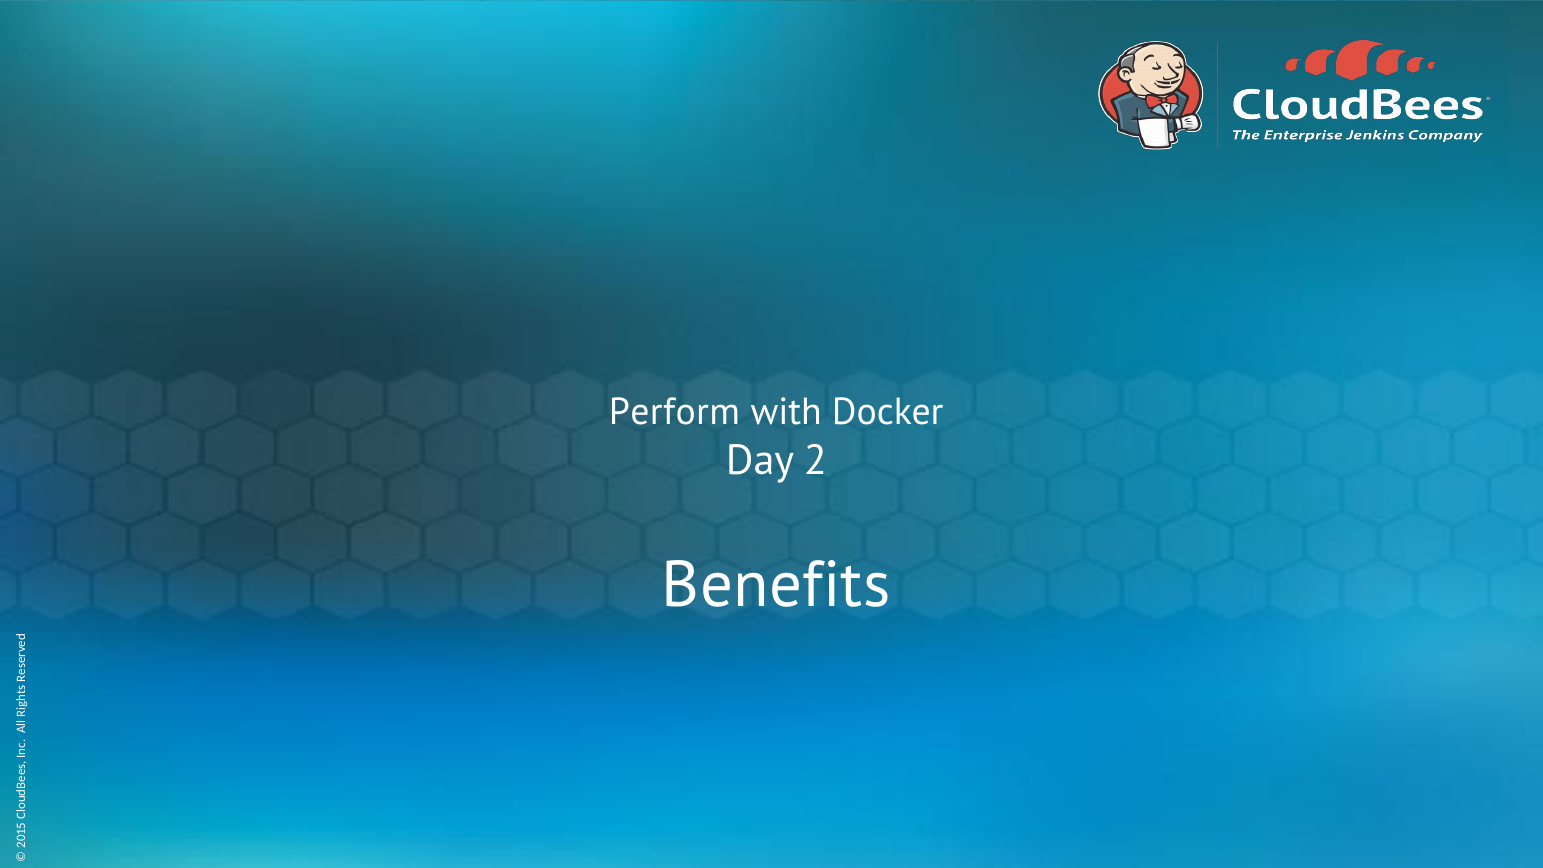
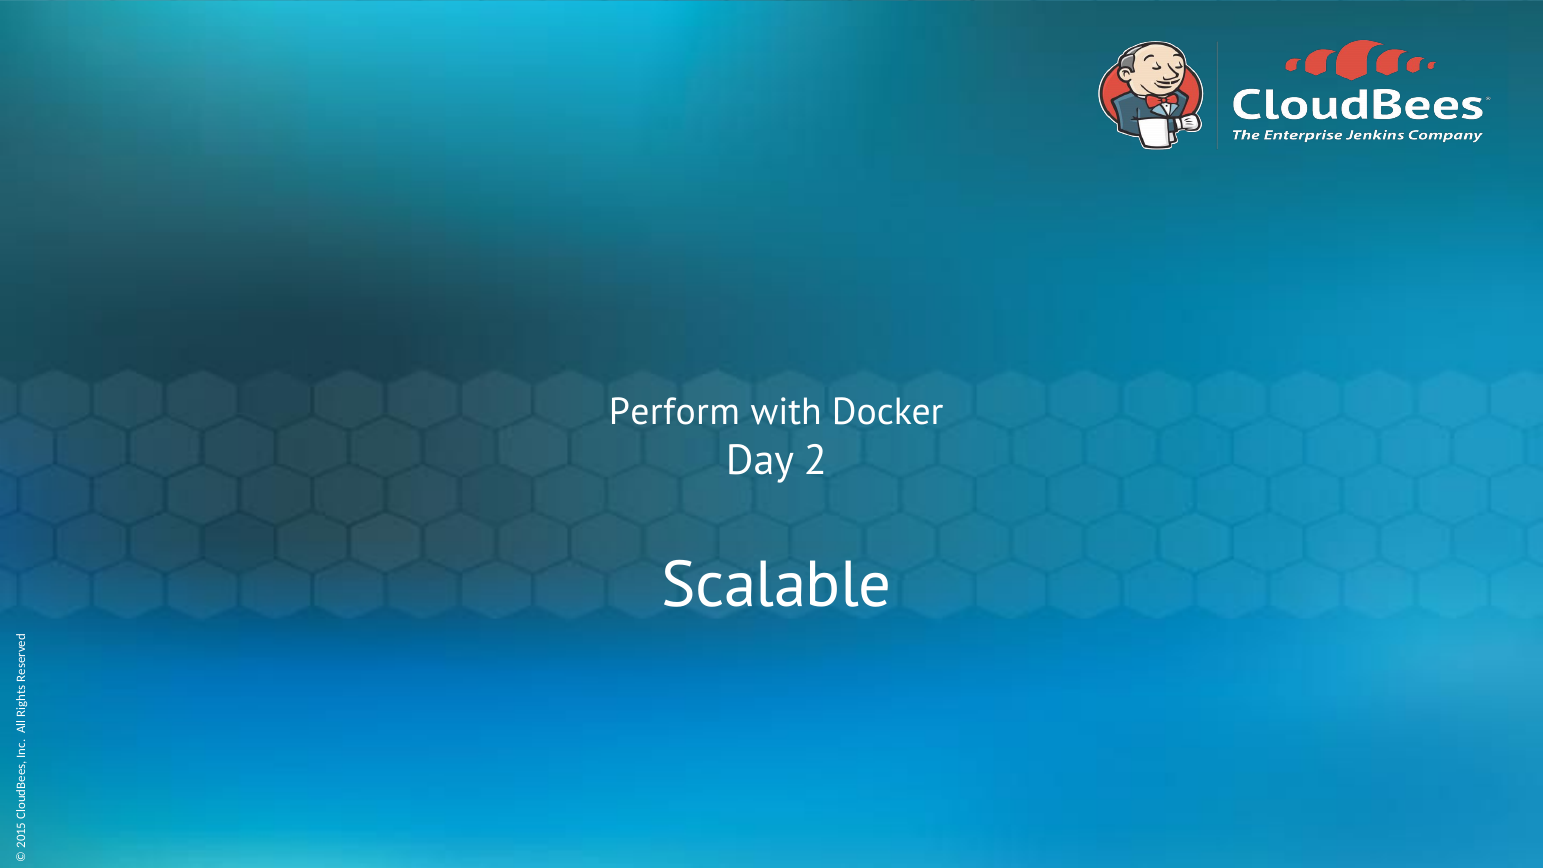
Benefits: Benefits -> Scalable (777, 585)
